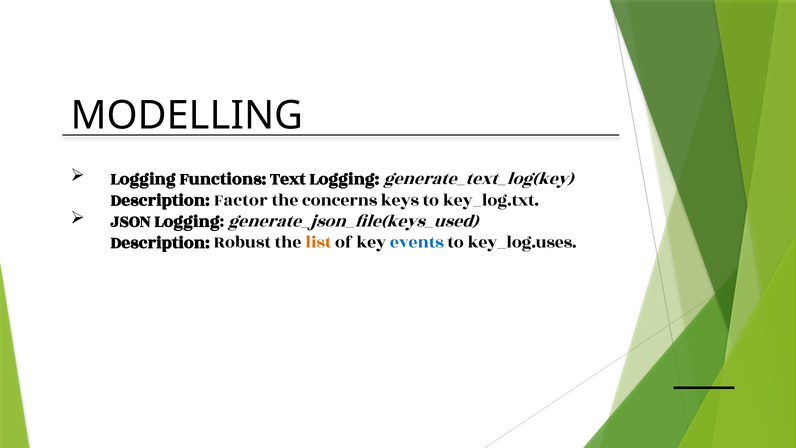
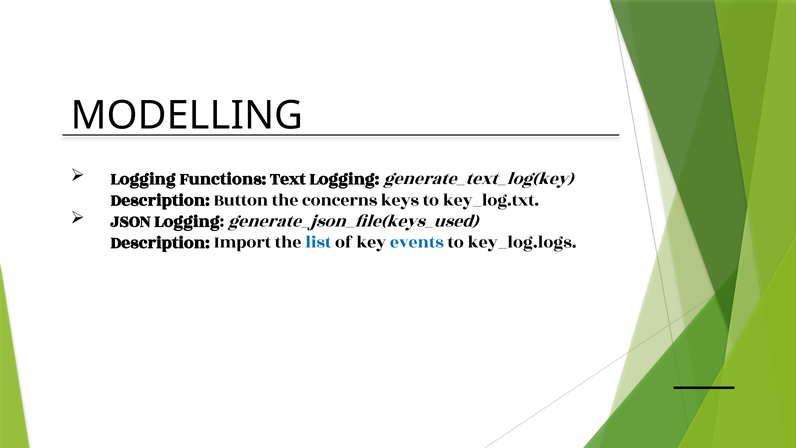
Factor: Factor -> Button (241, 200)
Robust: Robust -> Import (242, 242)
list colour: orange -> blue (318, 242)
key_log.uses: key_log.uses -> key_log.logs (522, 242)
